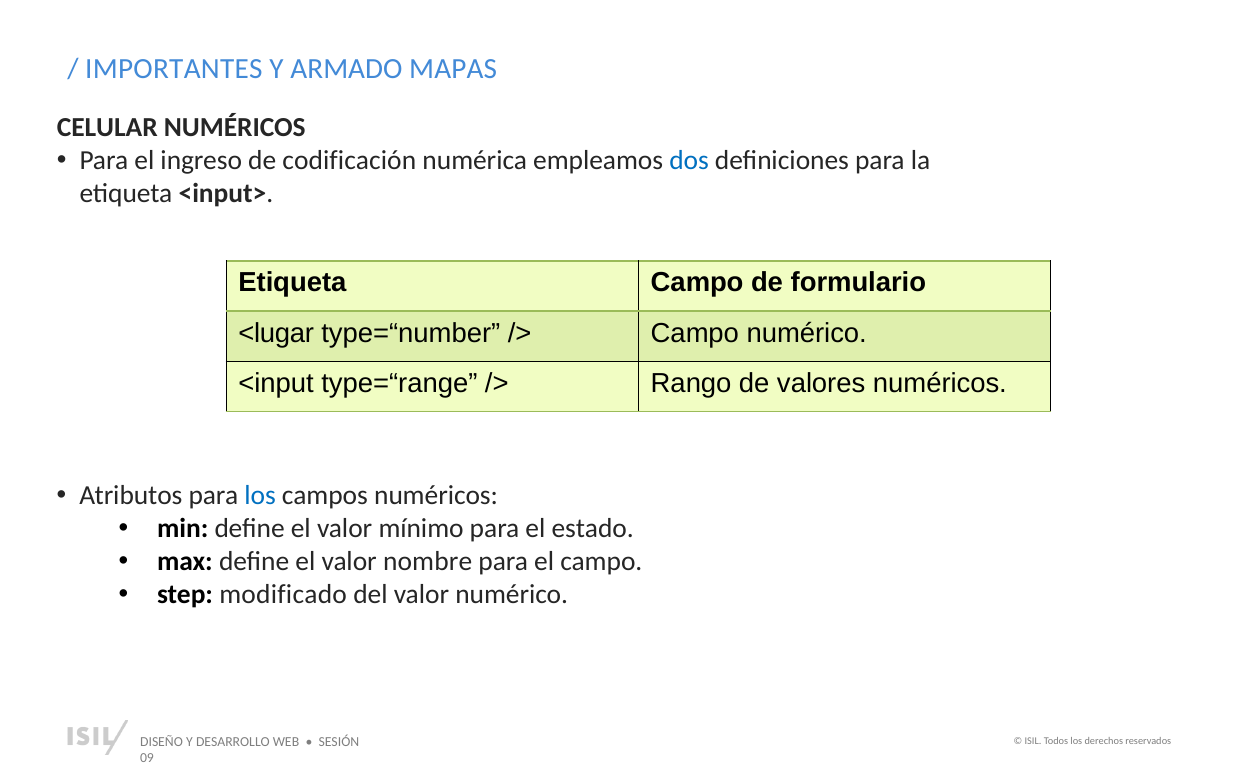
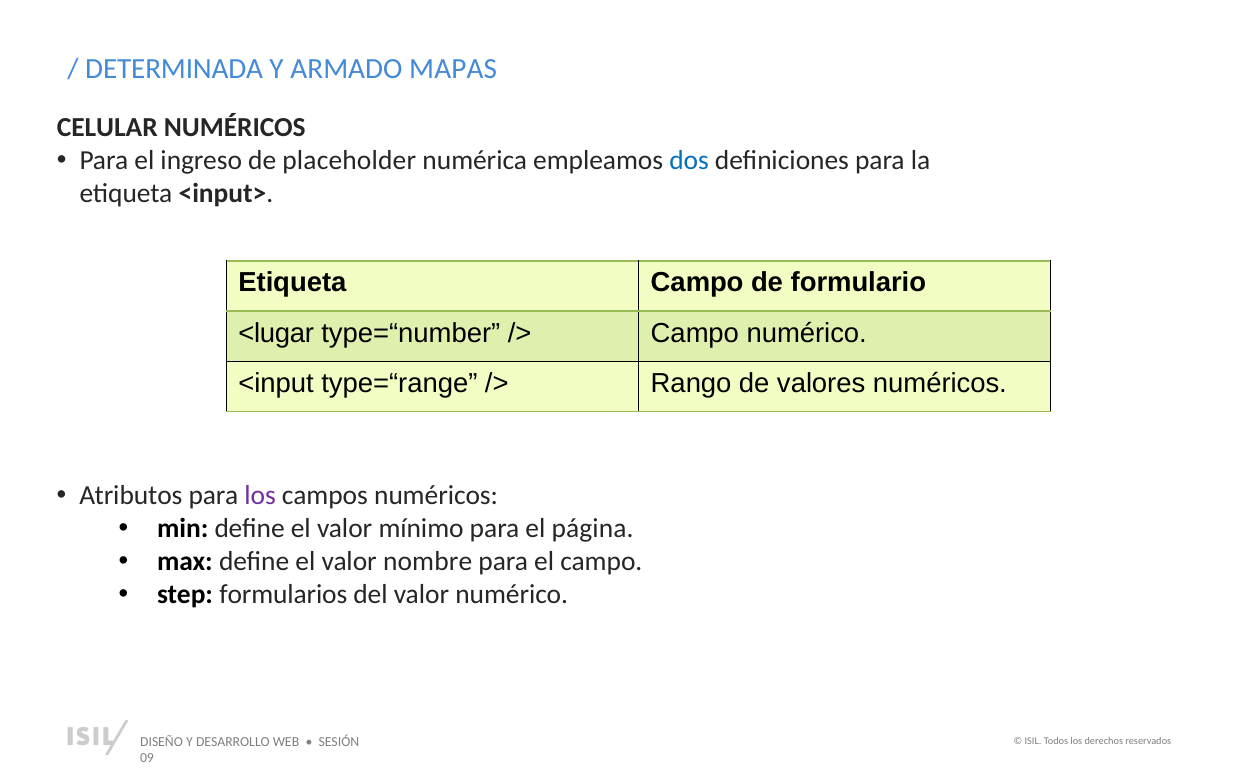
IMPORTANTES: IMPORTANTES -> DETERMINADA (174, 69)
codificación: codificación -> placeholder (349, 161)
los colour: blue -> purple (260, 496)
estado: estado -> página (593, 529)
modificado: modificado -> formularios (283, 595)
